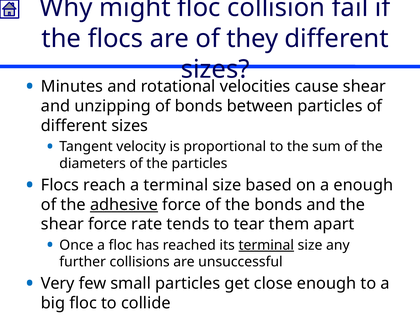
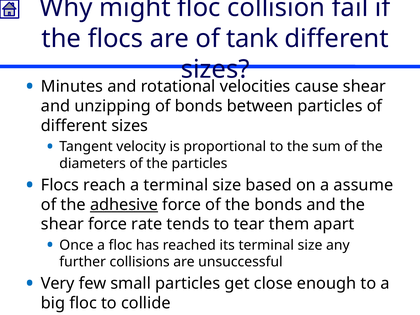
they: they -> tank (252, 39)
a enough: enough -> assume (363, 185)
terminal underline: present -> none (266, 245)
